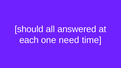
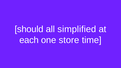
answered: answered -> simplified (77, 29)
need: need -> store (69, 40)
